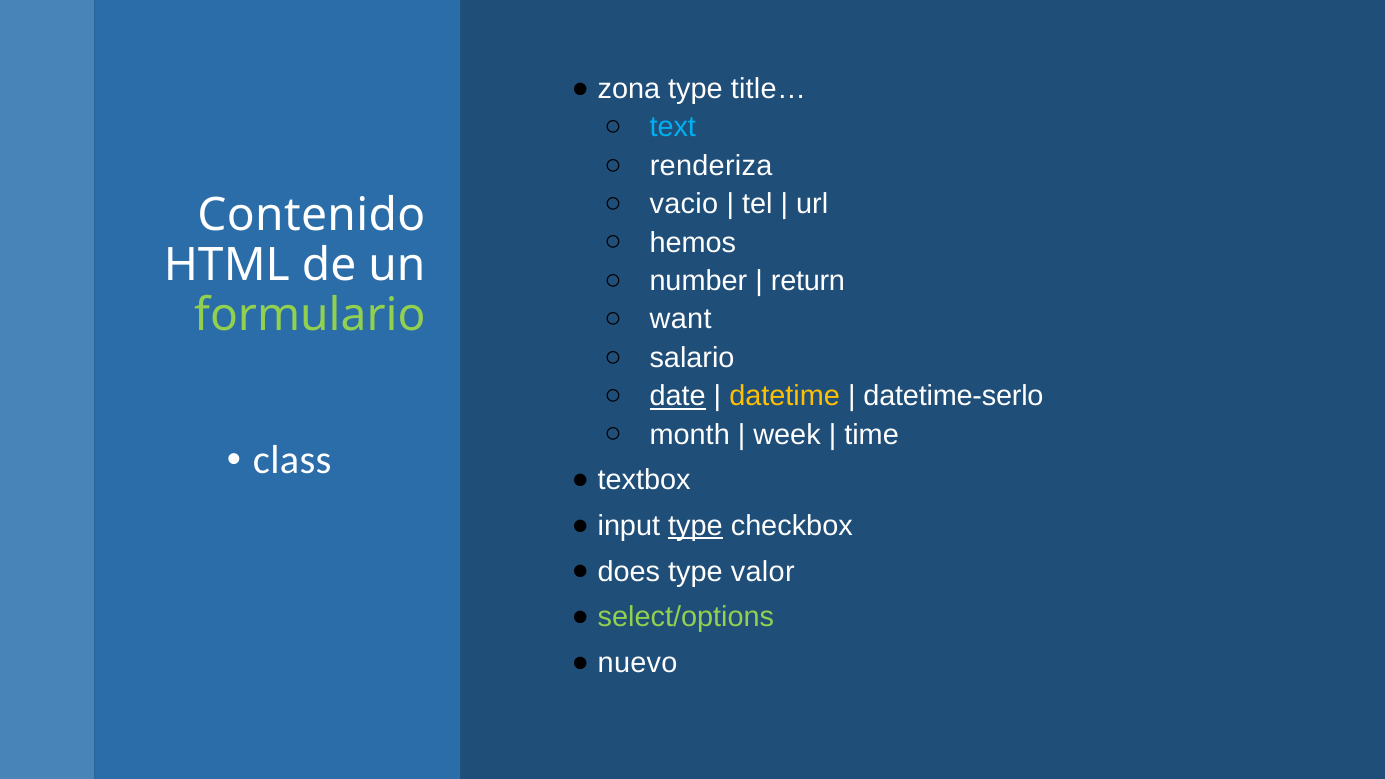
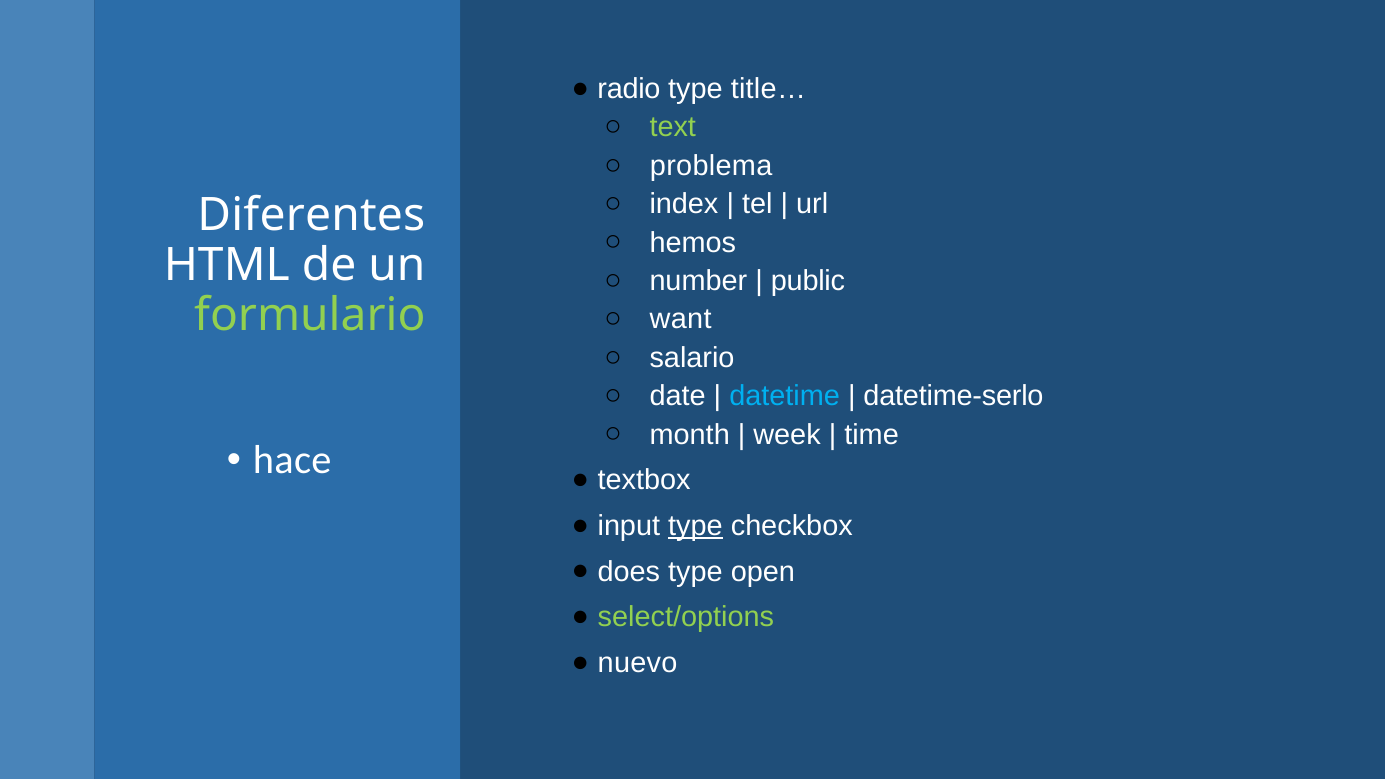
zona: zona -> radio (629, 89)
text colour: light blue -> light green (673, 127)
renderiza: renderiza -> problema (711, 166)
vacio: vacio -> index (684, 204)
Contenido: Contenido -> Diferentes (311, 215)
return: return -> public (808, 281)
date underline: present -> none (678, 396)
datetime colour: yellow -> light blue (785, 396)
class: class -> hace (292, 460)
valor: valor -> open (763, 572)
